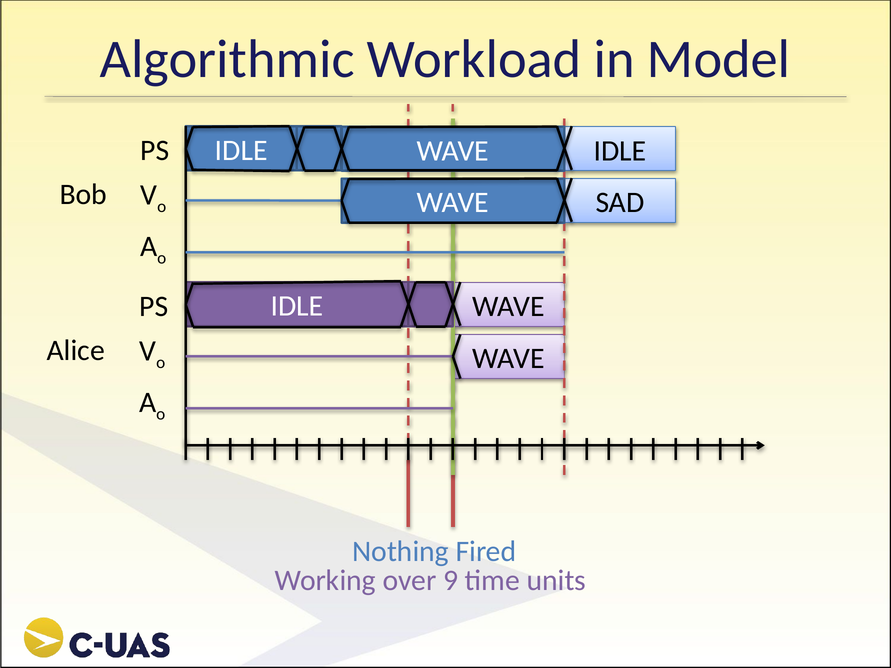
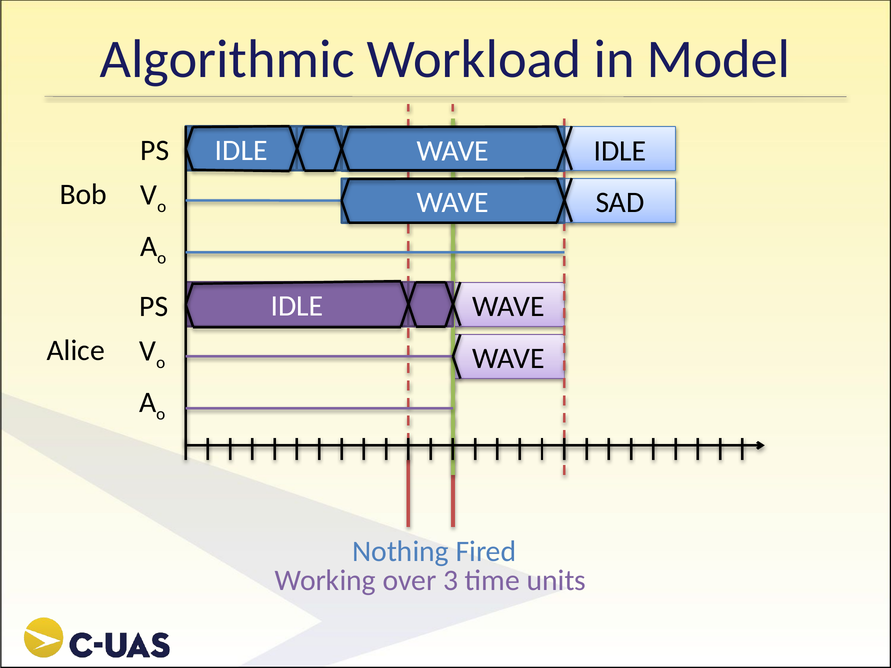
9: 9 -> 3 (451, 581)
